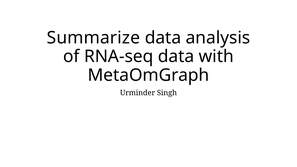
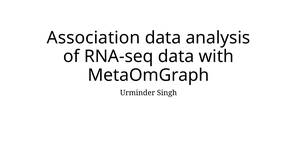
Summarize: Summarize -> Association (93, 38)
